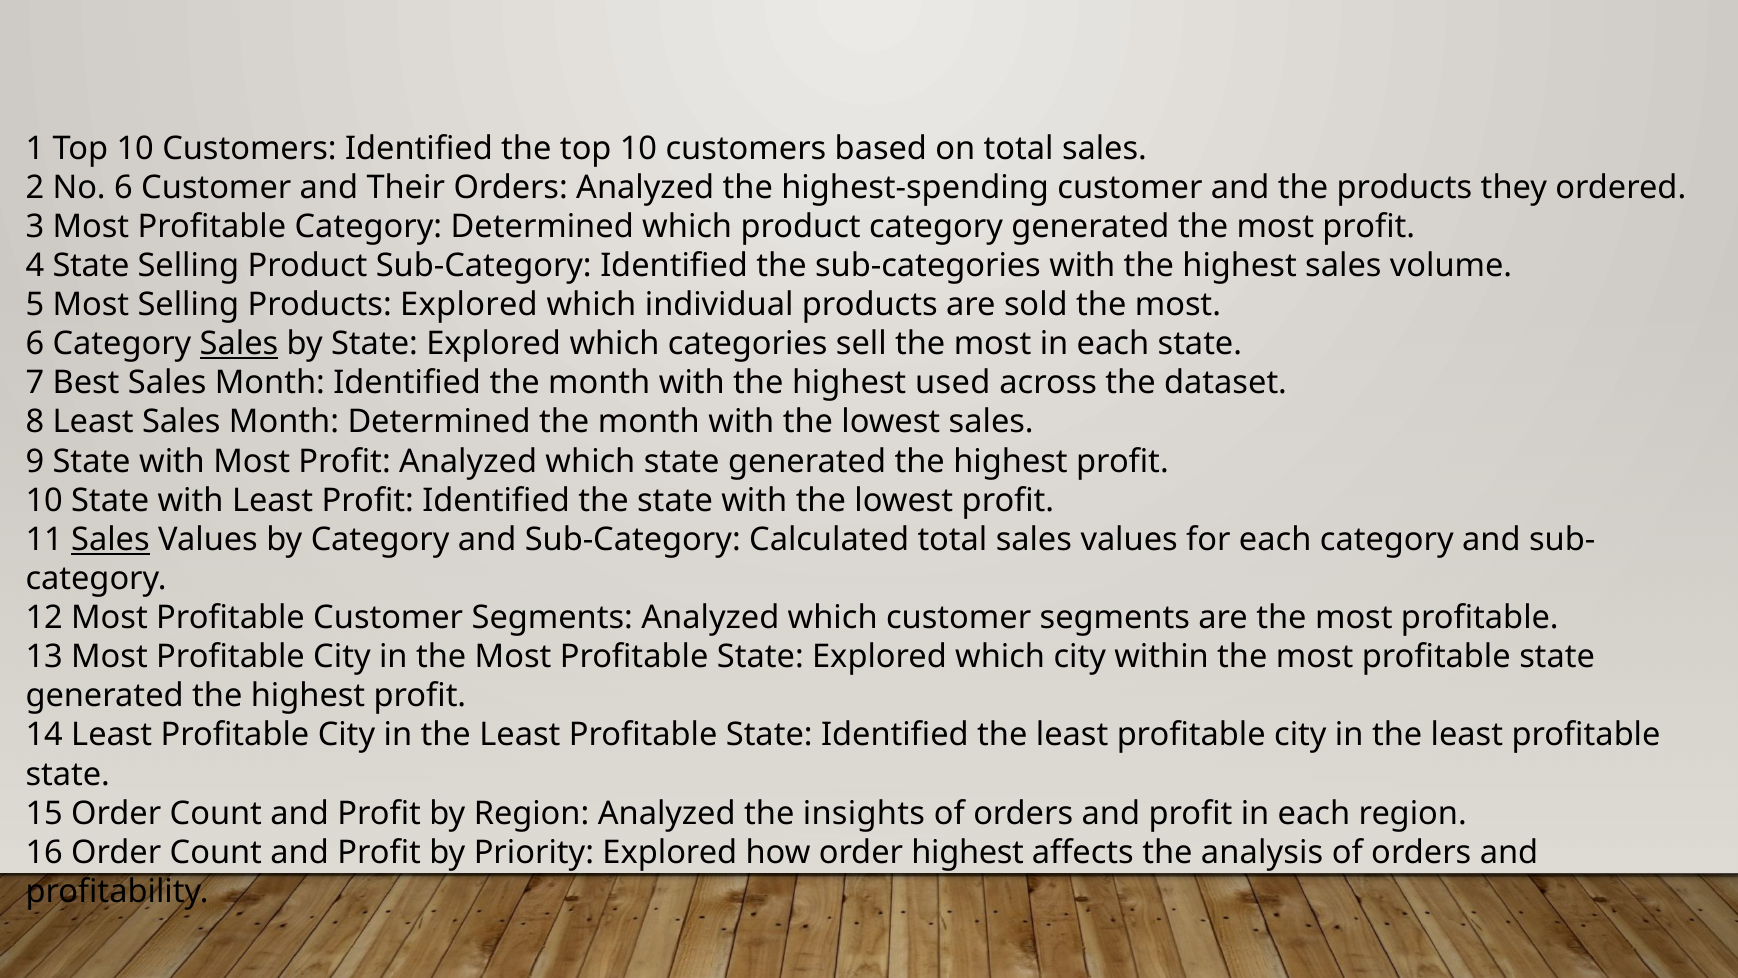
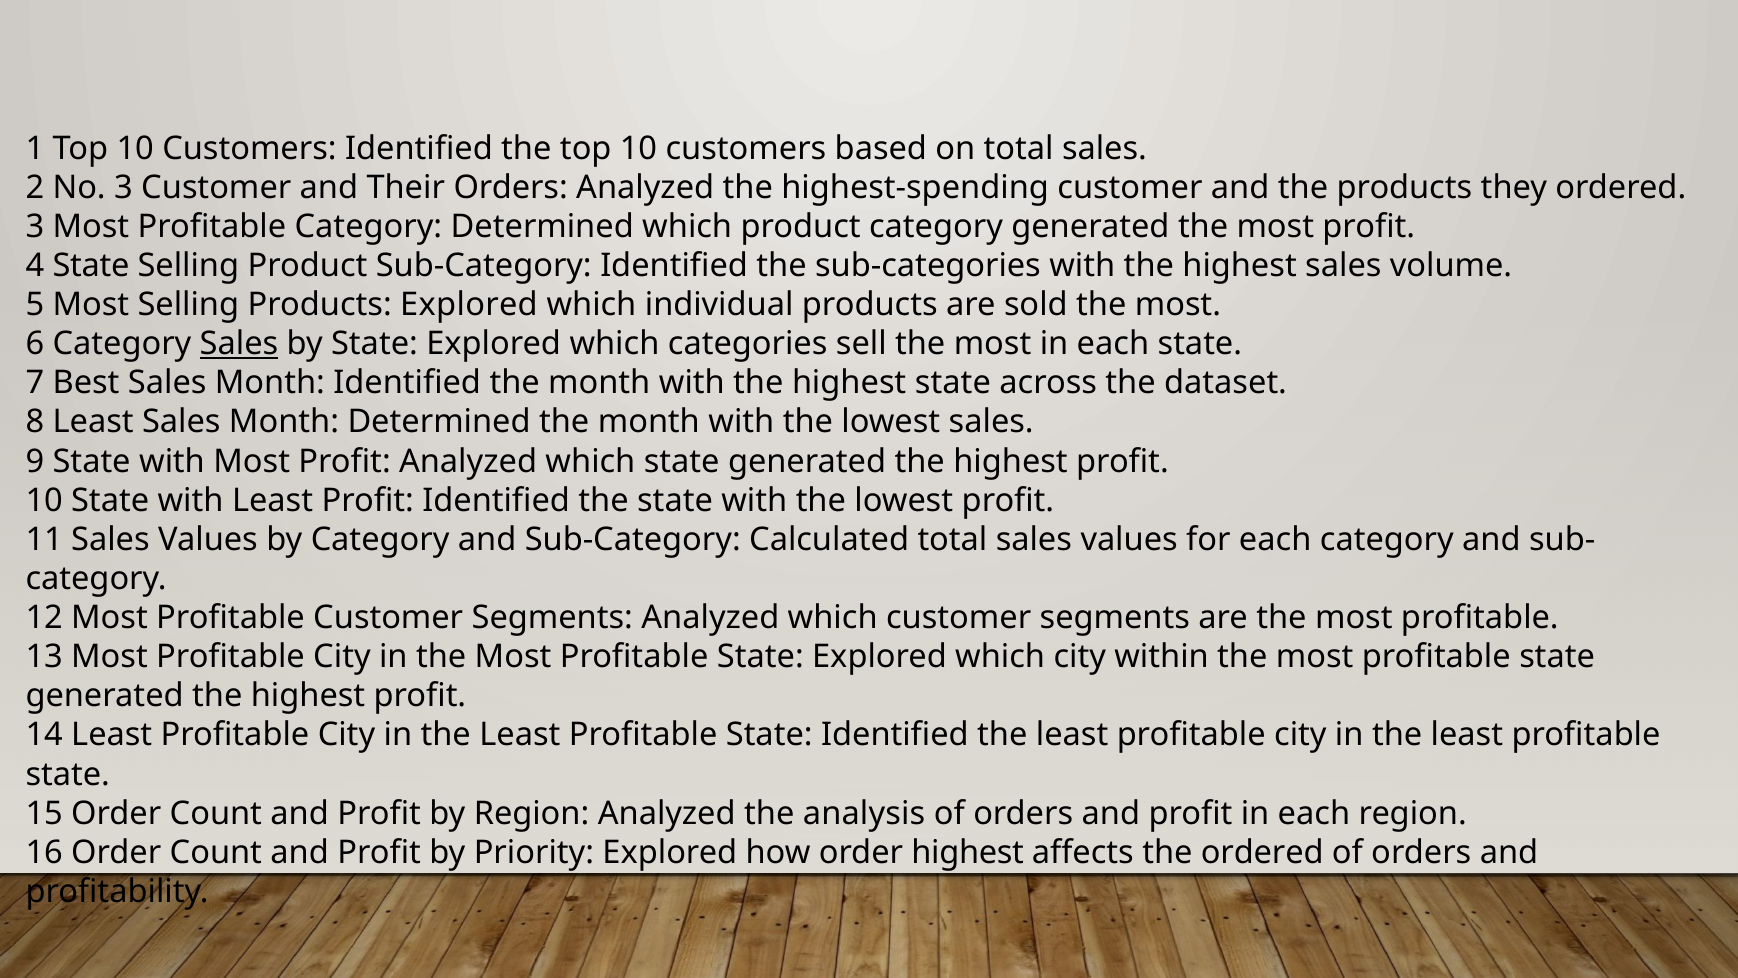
No 6: 6 -> 3 (123, 187)
highest used: used -> state (953, 383)
Sales underline: present -> none (110, 539)
insights: insights -> analysis (864, 813)
the analysis: analysis -> ordered (1262, 852)
